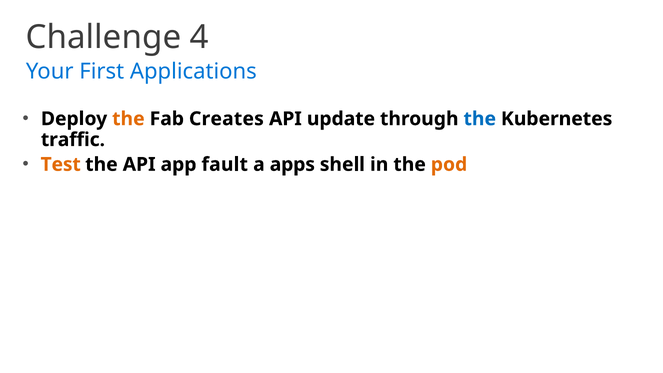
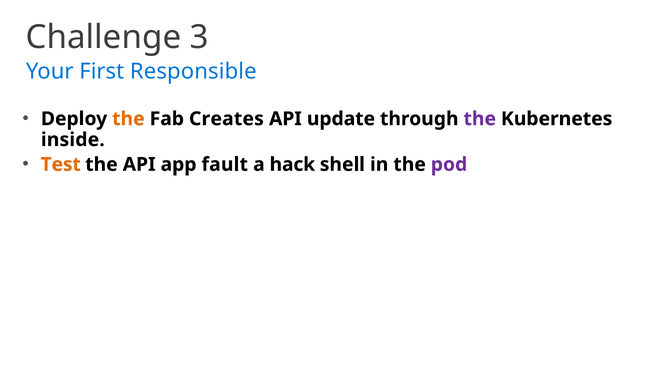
4: 4 -> 3 (199, 37)
Applications: Applications -> Responsible (193, 72)
the colour: blue -> purple (480, 119)
traffic: traffic -> inside (73, 140)
apps: apps -> hack (292, 164)
pod colour: orange -> purple (449, 164)
